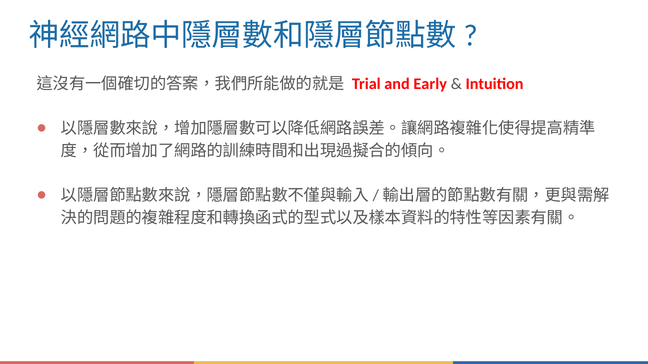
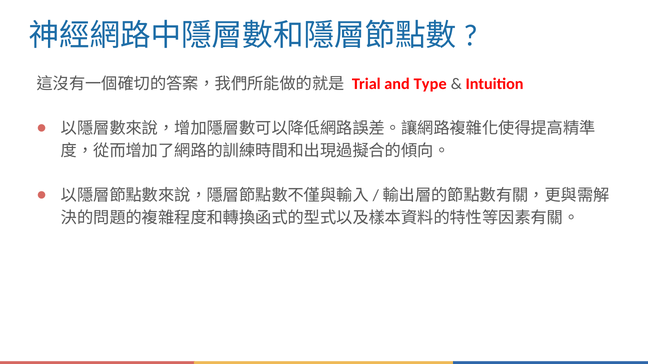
Early: Early -> Type (430, 84)
